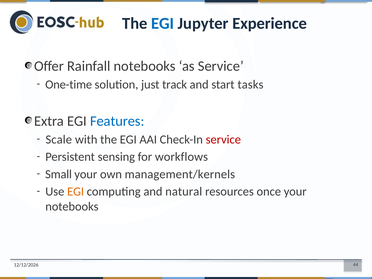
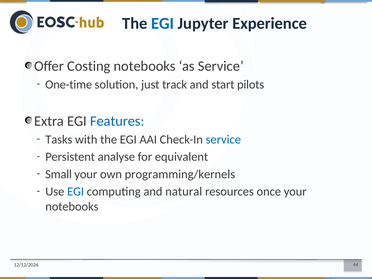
Rainfall: Rainfall -> Costing (89, 66)
tasks: tasks -> pilots (251, 85)
Scale: Scale -> Tasks (59, 140)
service colour: red -> blue (223, 140)
sensing: sensing -> analyse (116, 157)
workflows: workflows -> equivalent (181, 157)
management/kernels: management/kernels -> programming/kernels (180, 174)
EGI colour: orange -> blue (76, 192)
